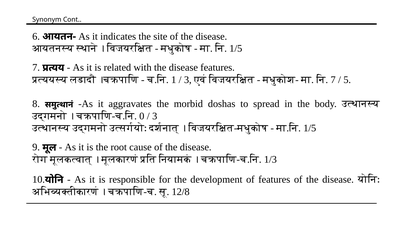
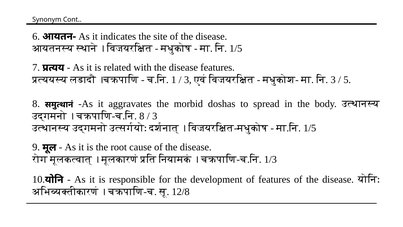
7: 7 -> 3 (333, 80)
0: 0 -> 8 (142, 116)
